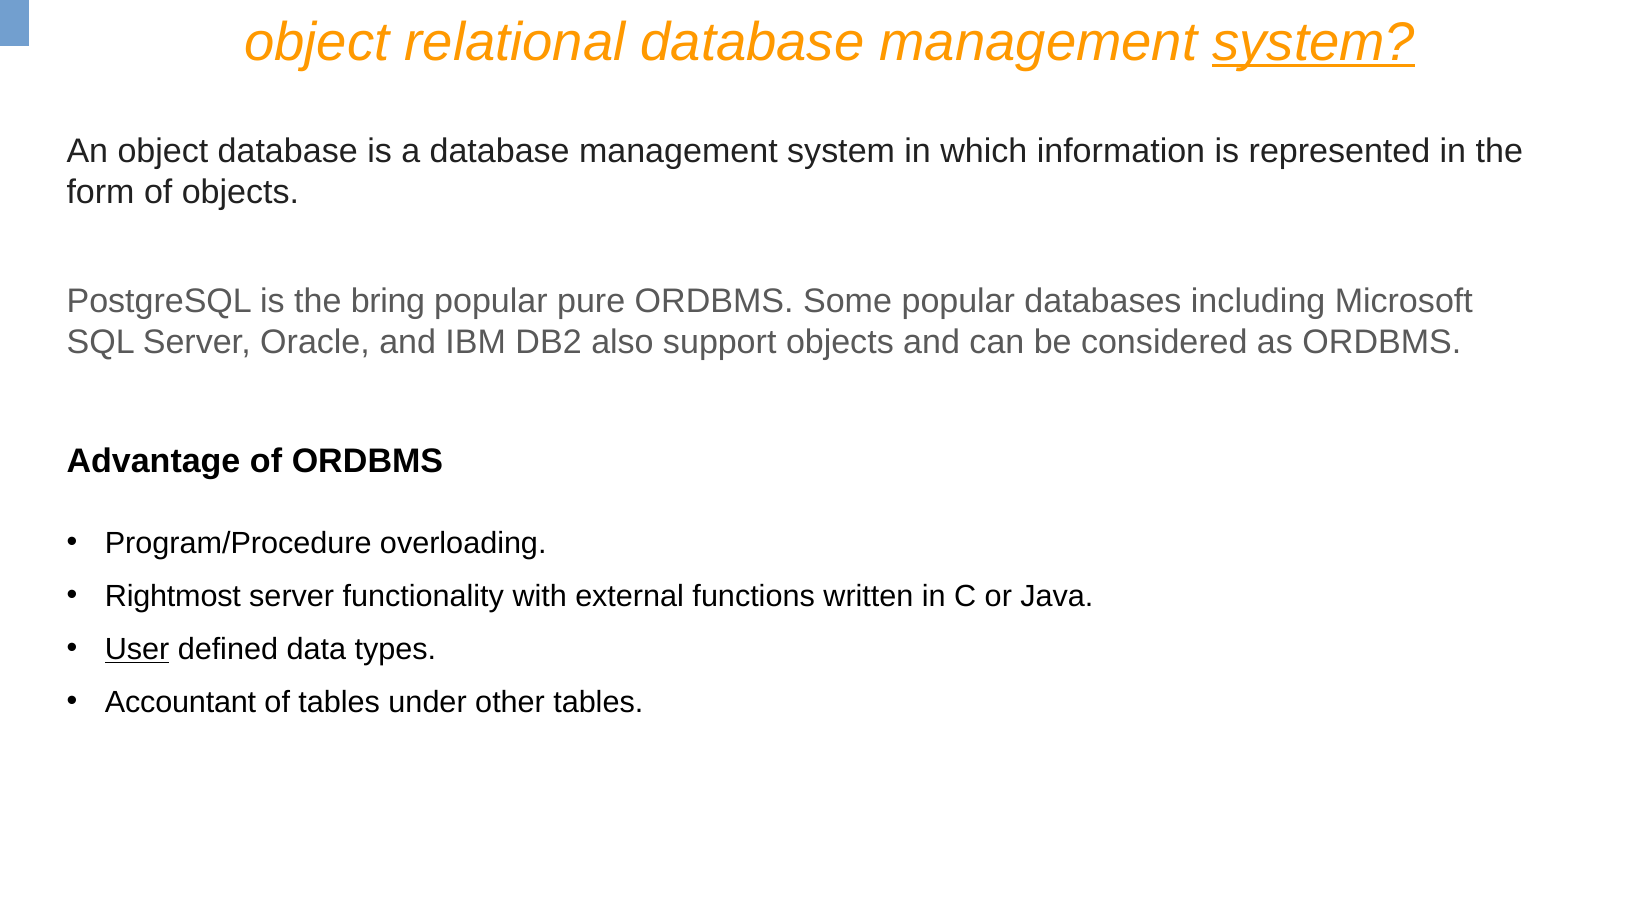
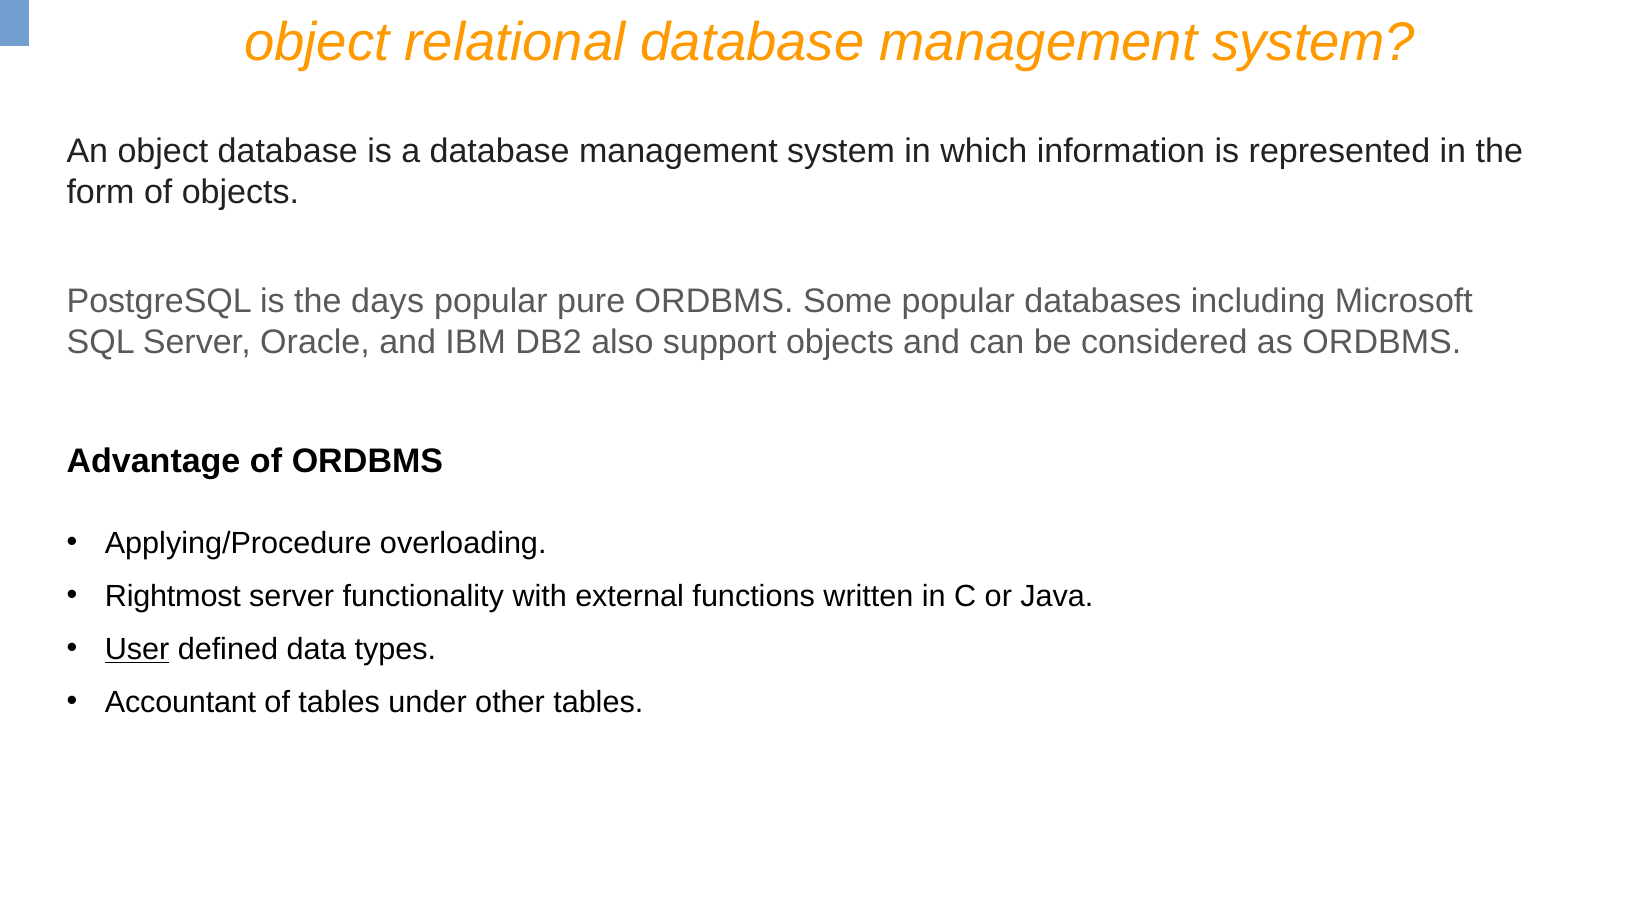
system underline: present -> none (1314, 42)
bring: bring -> days (388, 301)
Program/Procedure: Program/Procedure -> Applying/Procedure (238, 543)
